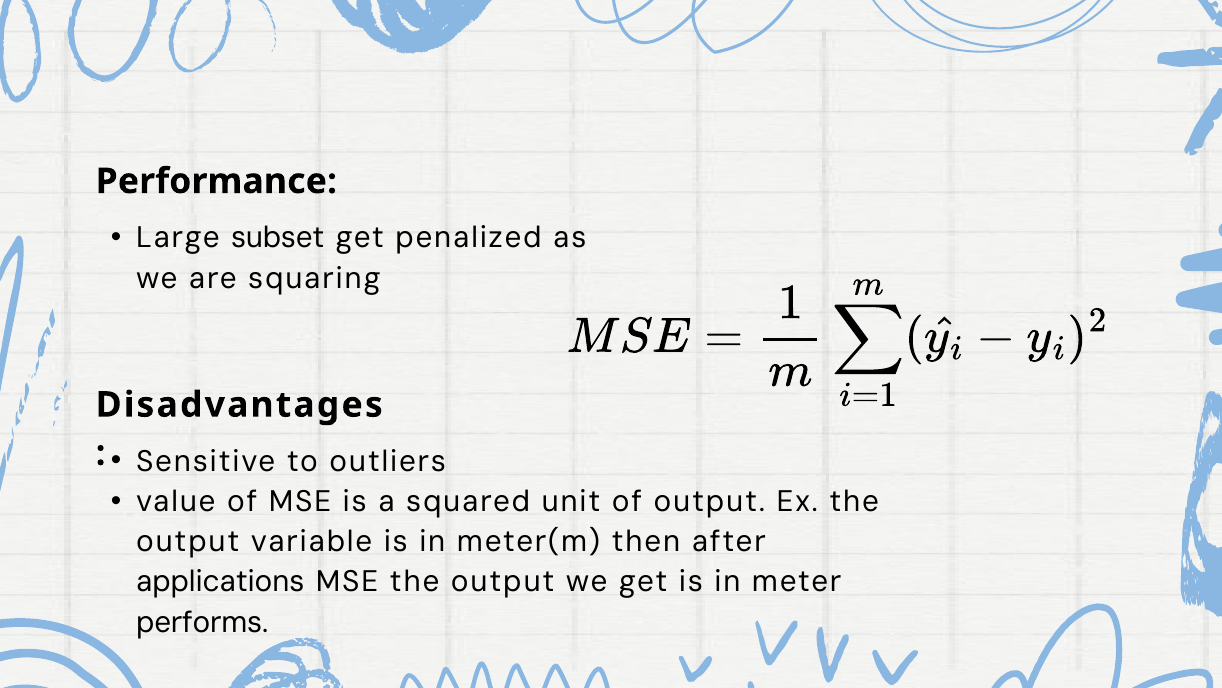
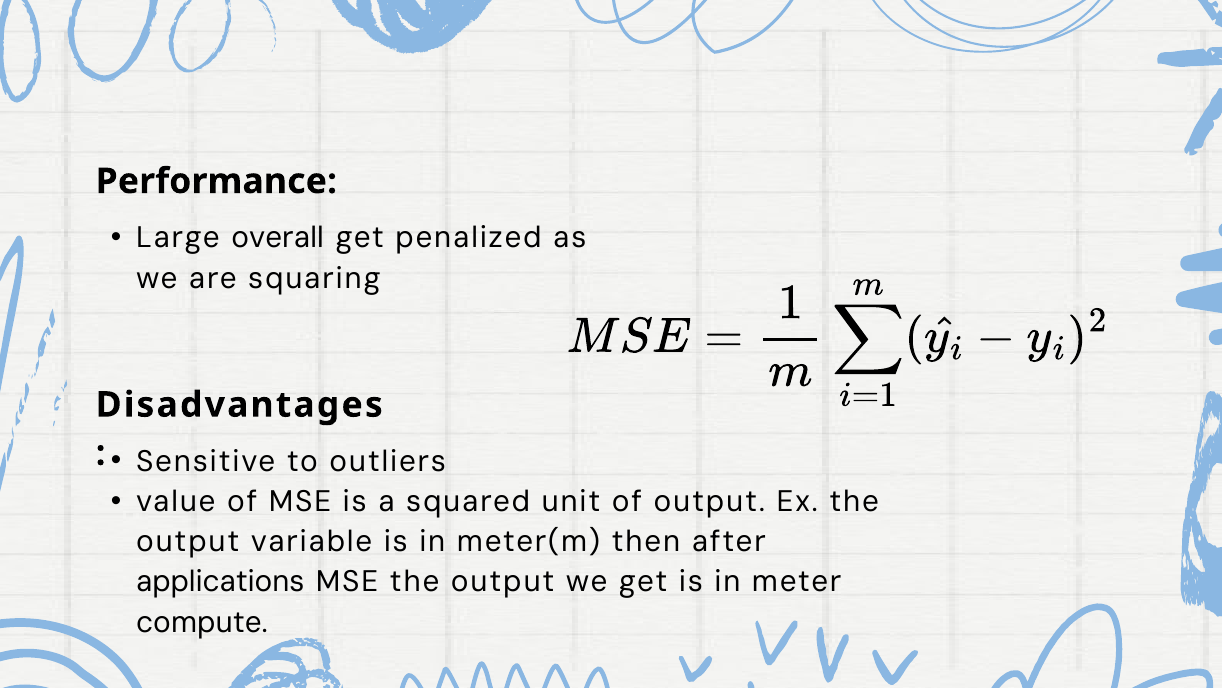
subset: subset -> overall (278, 238)
performs: performs -> compute (202, 622)
